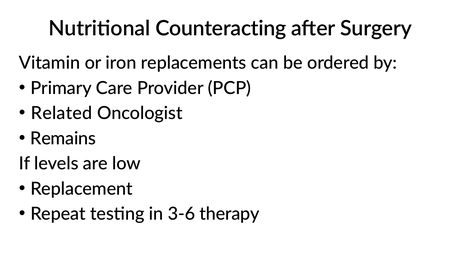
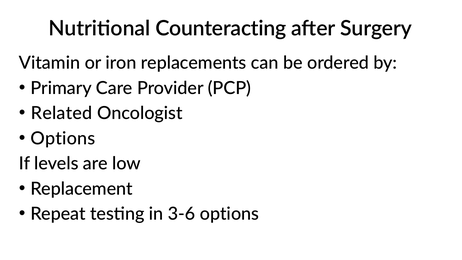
Remains: Remains -> Options (63, 138)
3-6 therapy: therapy -> options (229, 214)
